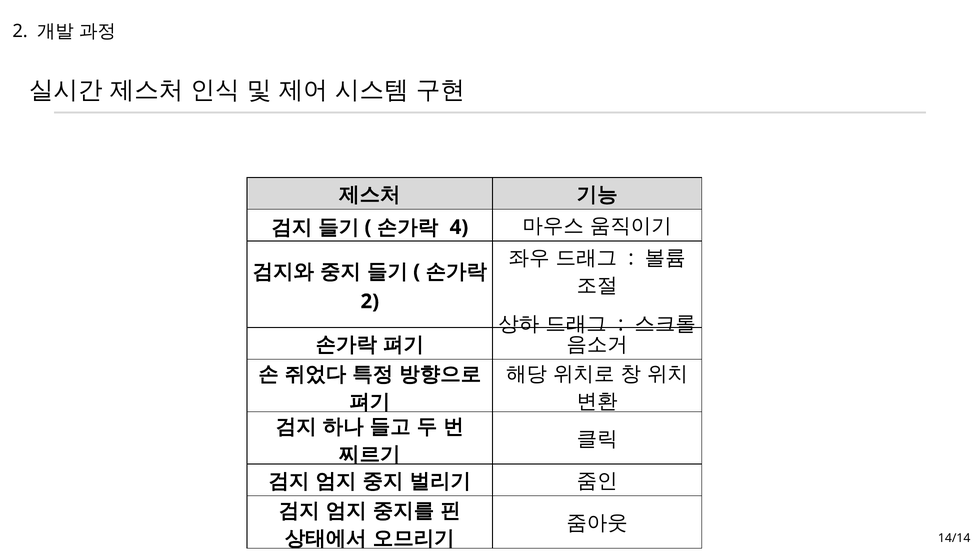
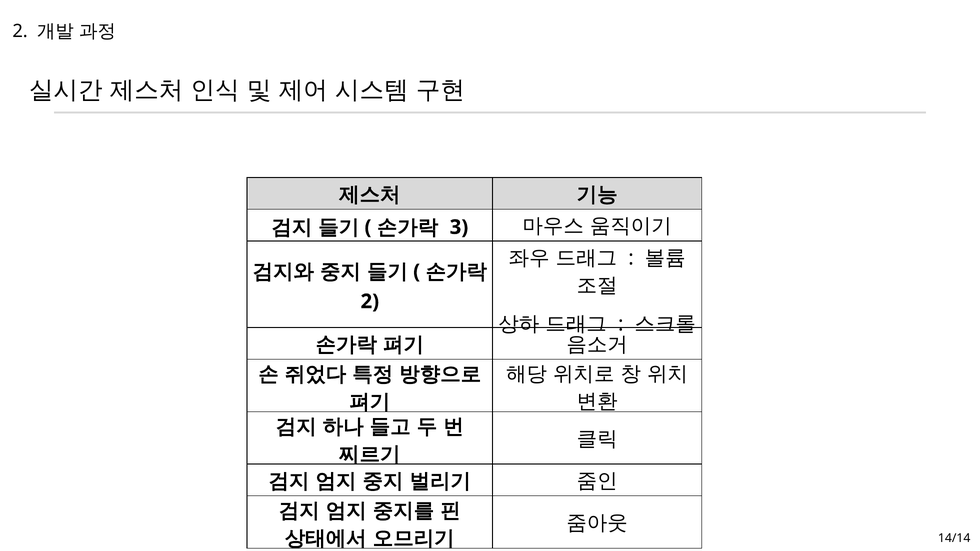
4: 4 -> 3 (459, 227)
